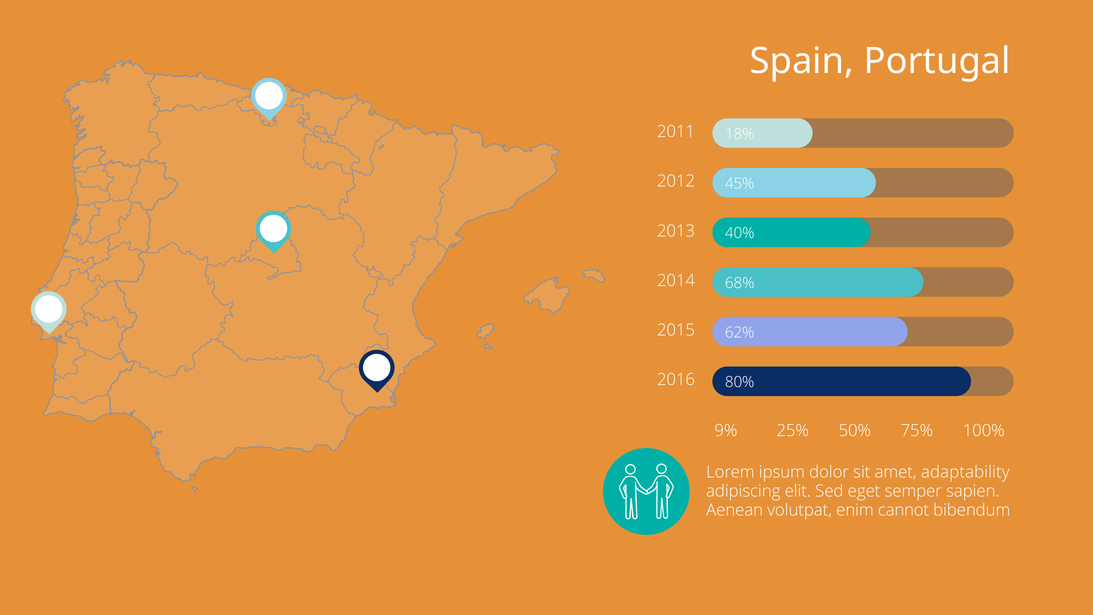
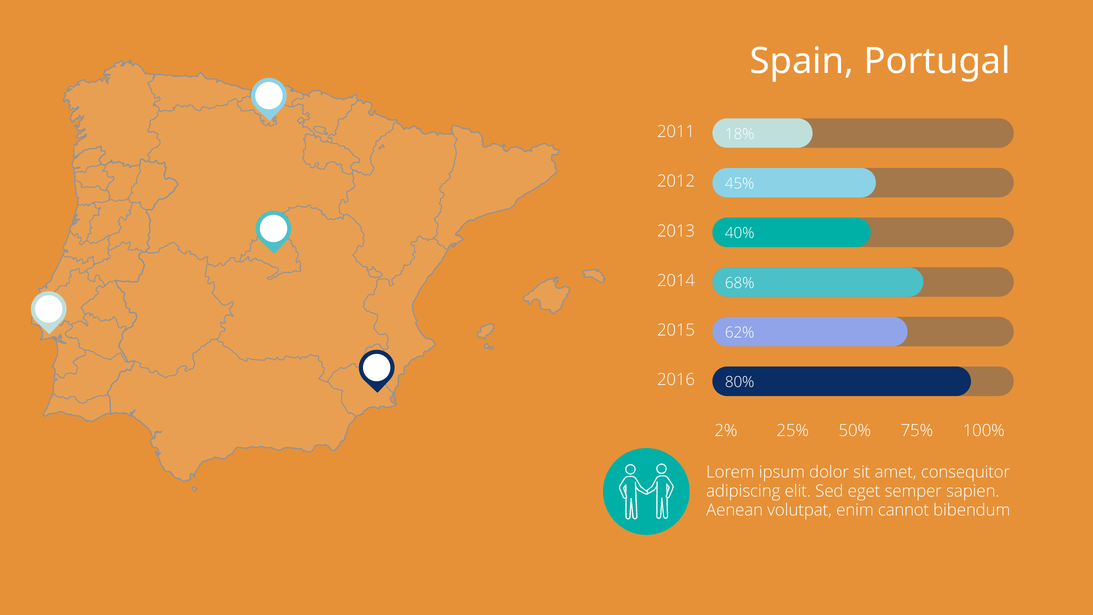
9%: 9% -> 2% (726, 431)
adaptability: adaptability -> consequitor (965, 472)
